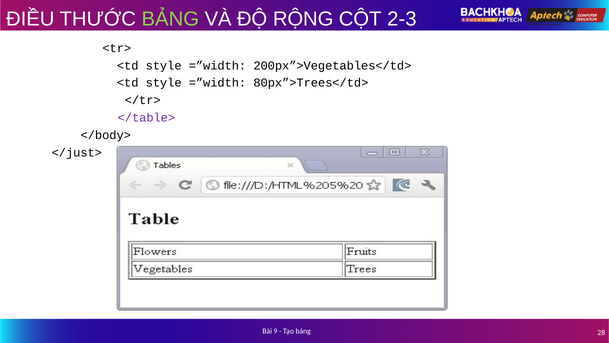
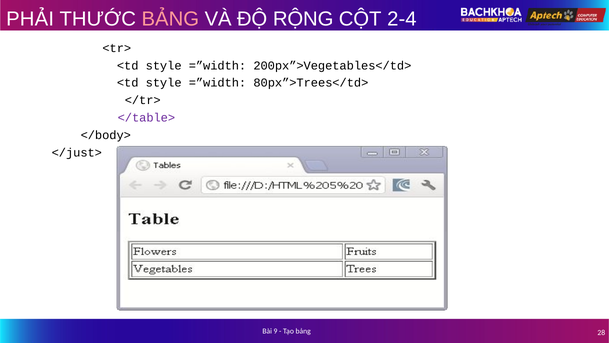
ĐIỀU: ĐIỀU -> PHẢI (30, 19)
BẢNG colour: light green -> pink (170, 19)
2-3: 2-3 -> 2-4 (402, 19)
